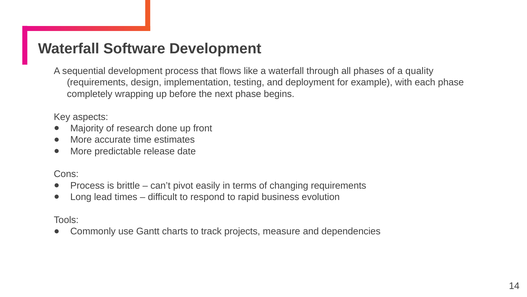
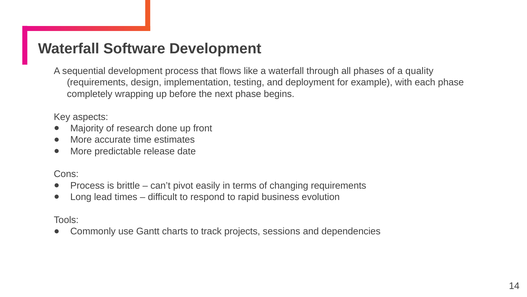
measure: measure -> sessions (281, 231)
